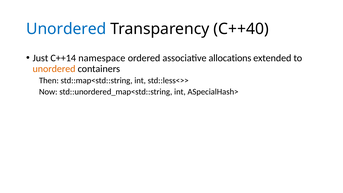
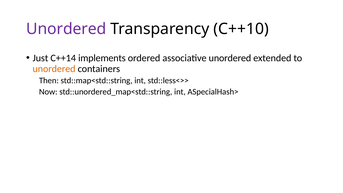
Unordered colour: blue -> purple (66, 29)
C++40: C++40 -> C++10 (241, 29)
namespace: namespace -> implements (102, 58)
associative allocations: allocations -> unordered (230, 58)
